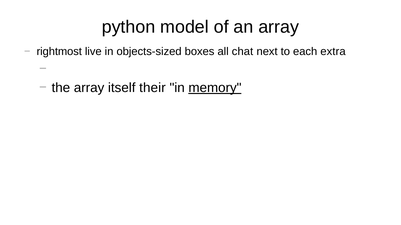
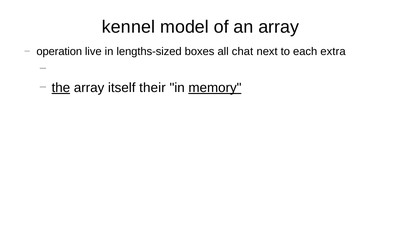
python: python -> kennel (128, 27)
rightmost: rightmost -> operation (59, 52)
objects-sized: objects-sized -> lengths-sized (149, 52)
the underline: none -> present (61, 88)
